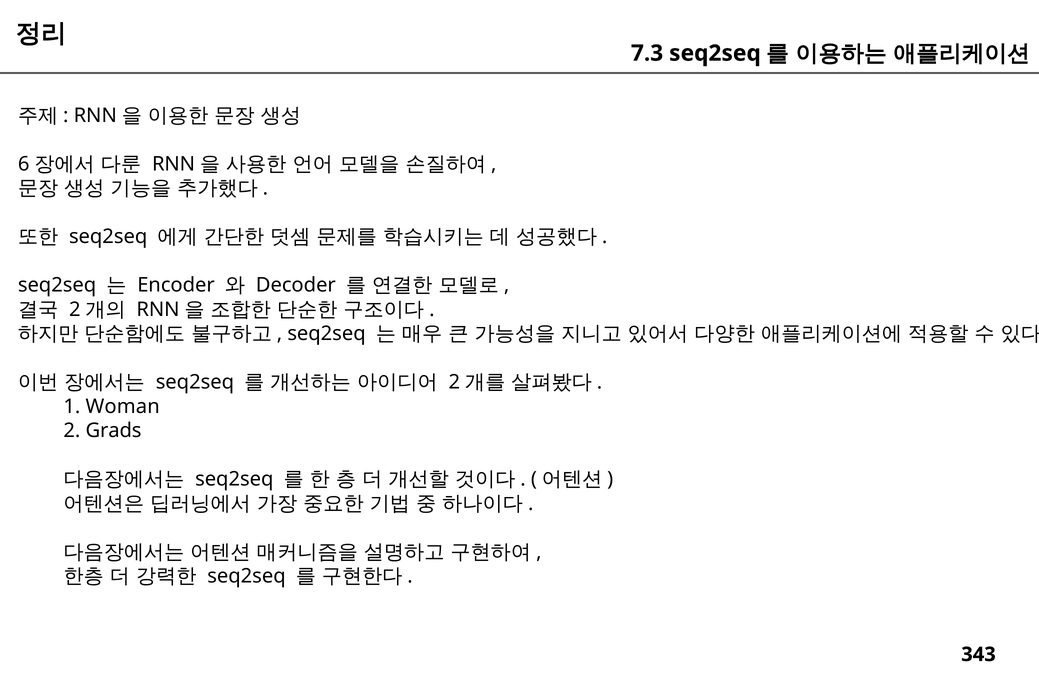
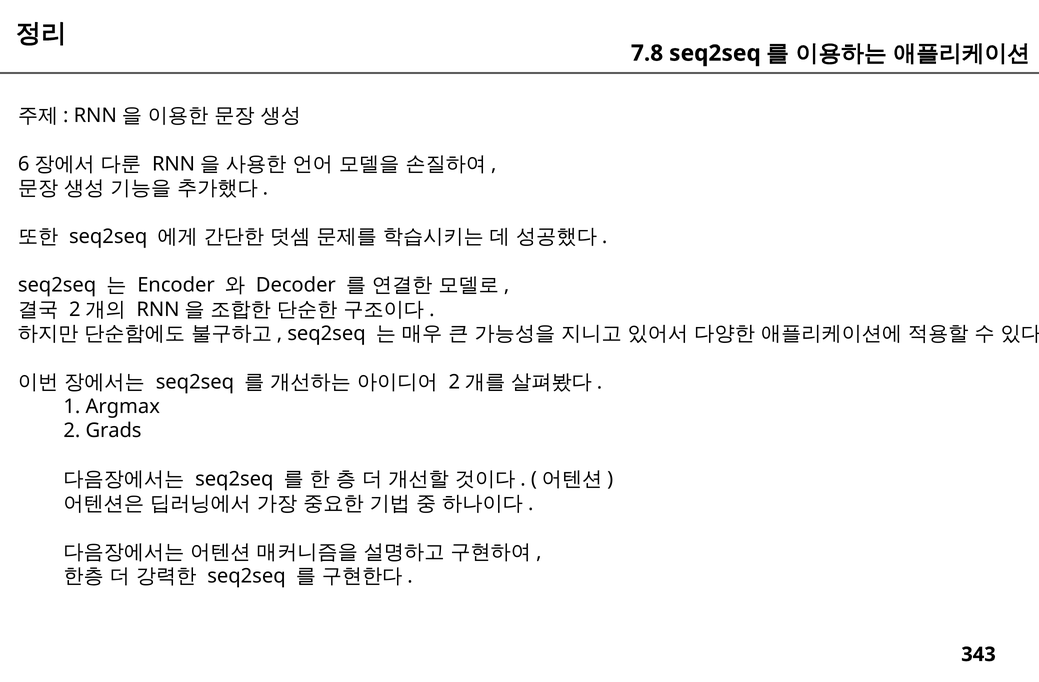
7.3: 7.3 -> 7.8 (647, 53)
Woman: Woman -> Argmax (123, 407)
